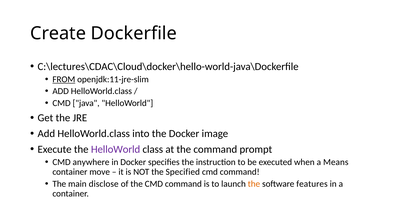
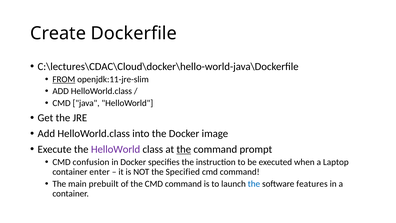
the underline: none -> present (184, 149)
anywhere: anywhere -> confusion (91, 162)
Means: Means -> Laptop (336, 162)
move: move -> enter (100, 172)
disclose: disclose -> prebuilt (104, 184)
the colour: orange -> blue (254, 184)
